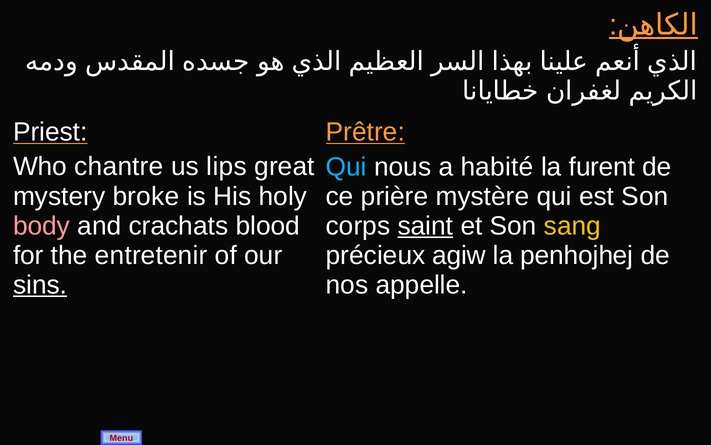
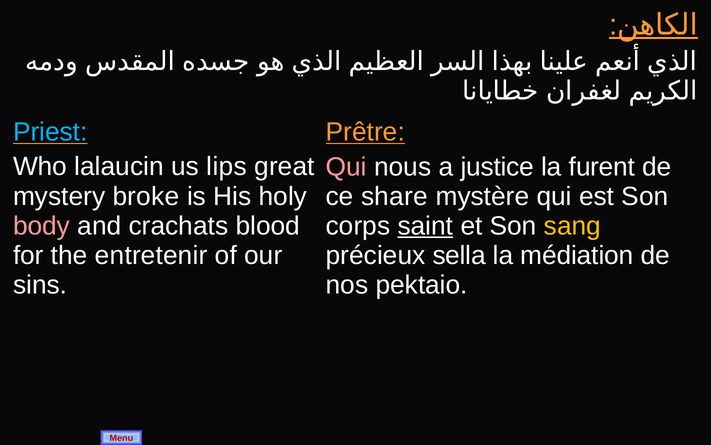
Priest colour: white -> light blue (50, 132)
chantre: chantre -> lalaucin (119, 166)
Qui colour: light blue -> pink (346, 167)
habité: habité -> justice (497, 167)
prière: prière -> share (395, 196)
agiw: agiw -> sella (459, 255)
penhojhej: penhojhej -> médiation (577, 255)
sins underline: present -> none (40, 285)
appelle: appelle -> pektaio (422, 285)
